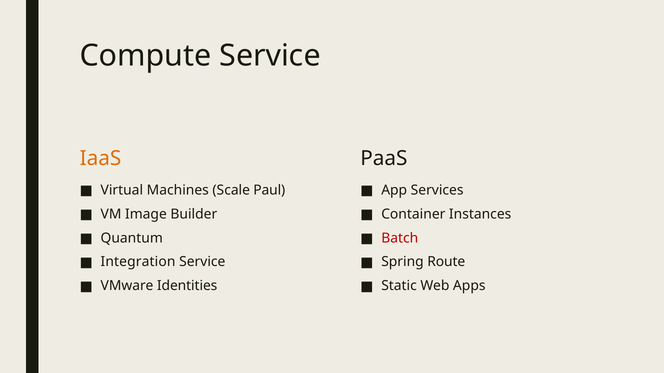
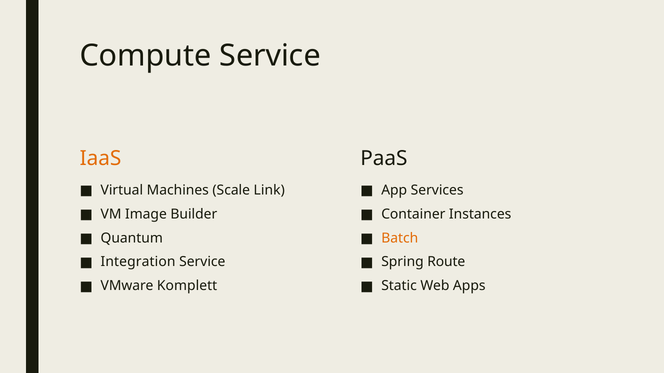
Paul: Paul -> Link (269, 190)
Batch colour: red -> orange (400, 238)
Identities: Identities -> Komplett (187, 286)
